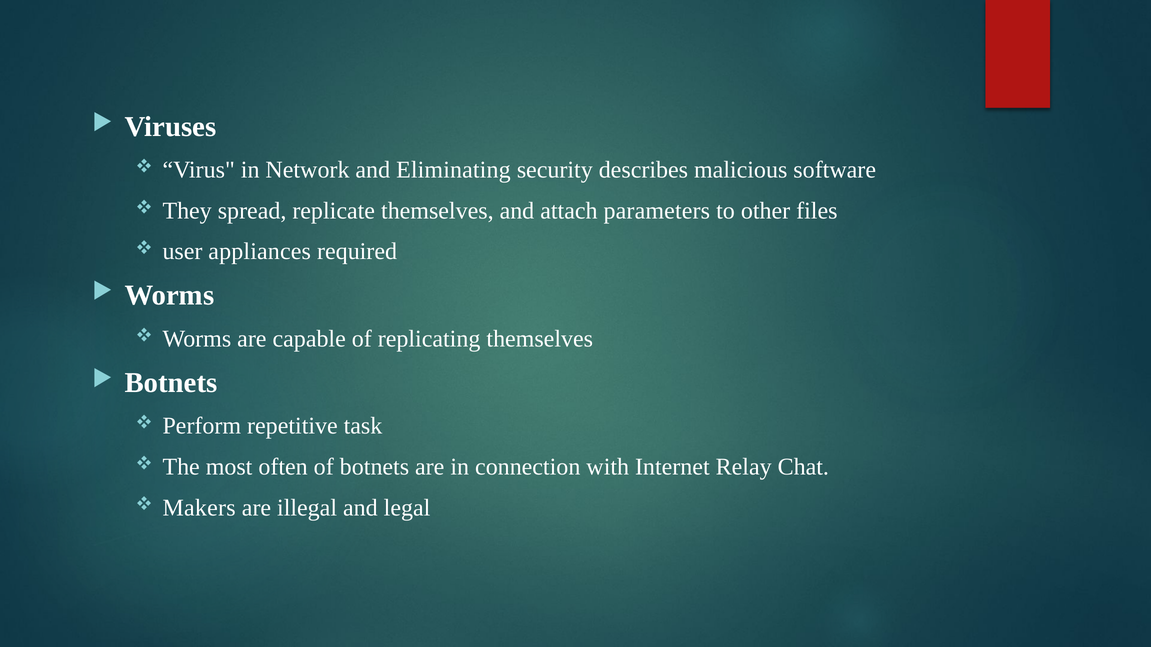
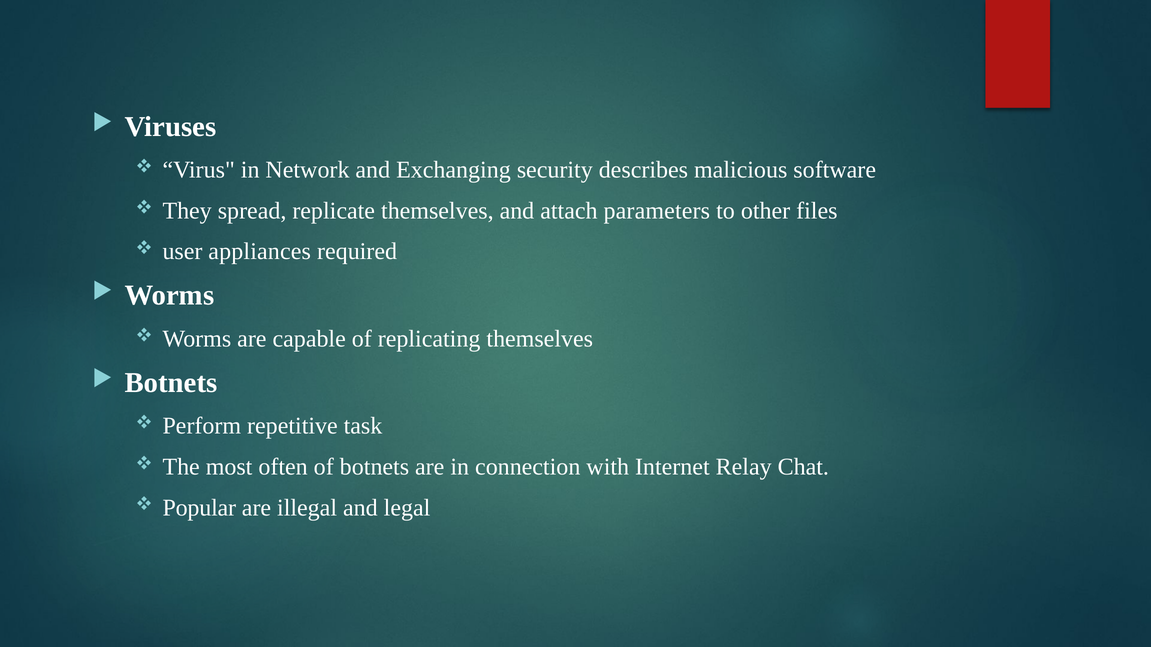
Eliminating: Eliminating -> Exchanging (453, 170)
Makers: Makers -> Popular (199, 508)
